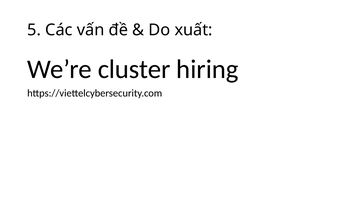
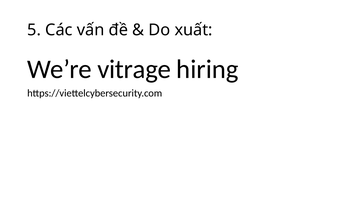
cluster: cluster -> vitrage (134, 69)
